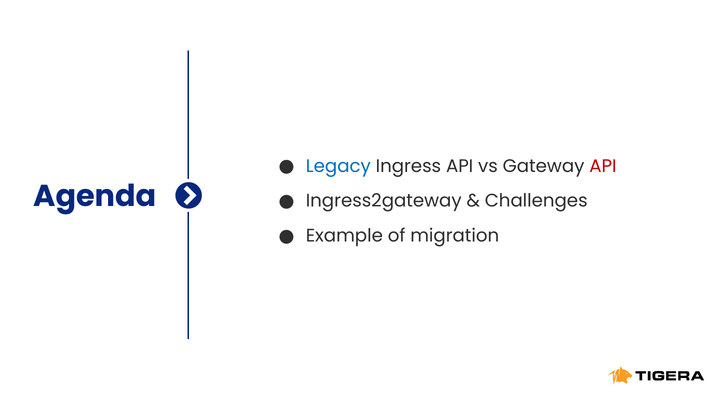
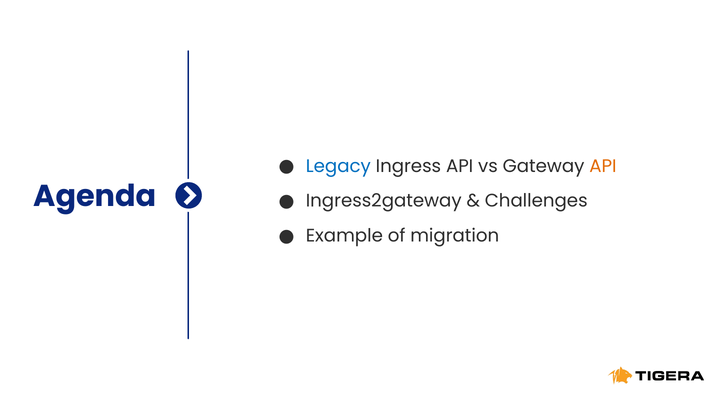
API colour: red -> orange (603, 166)
